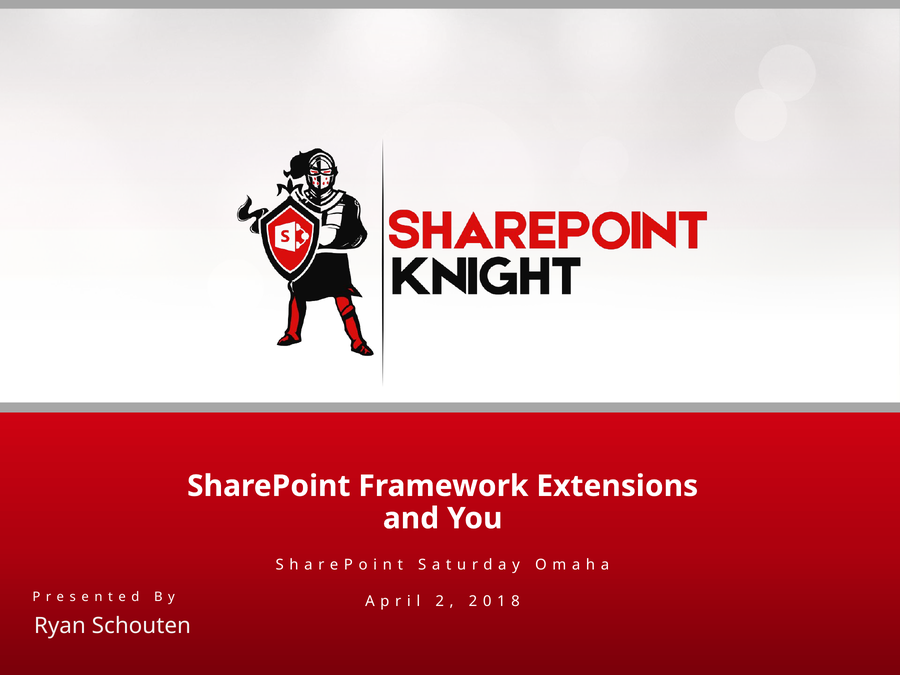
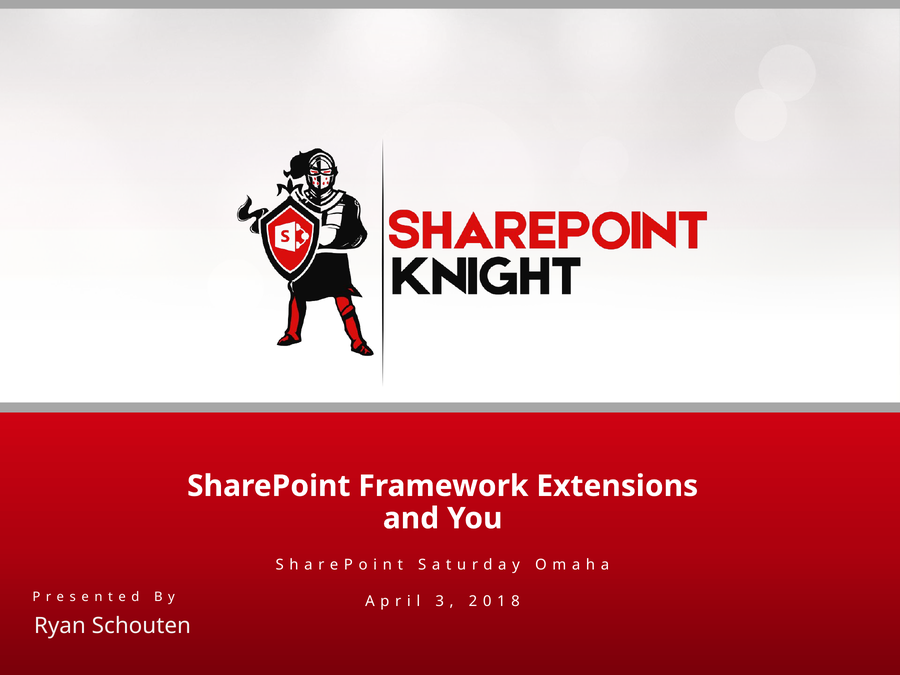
2: 2 -> 3 (440, 601)
